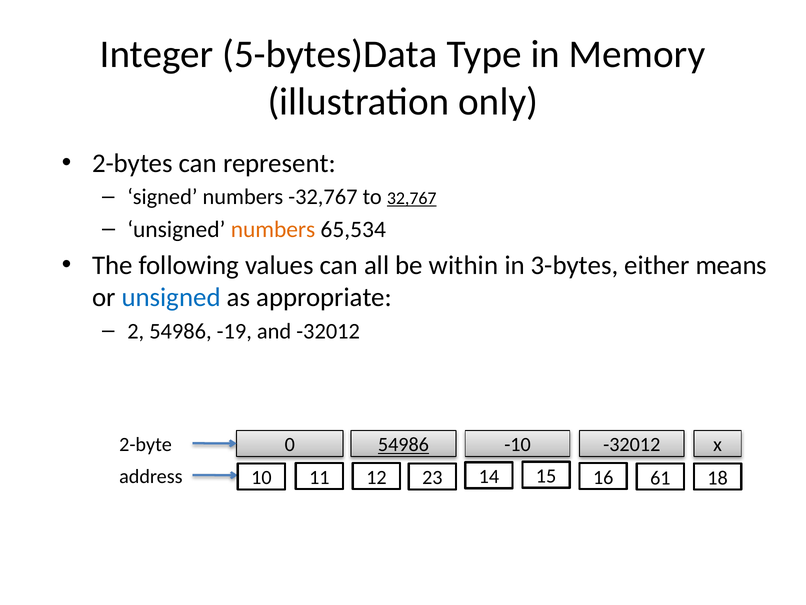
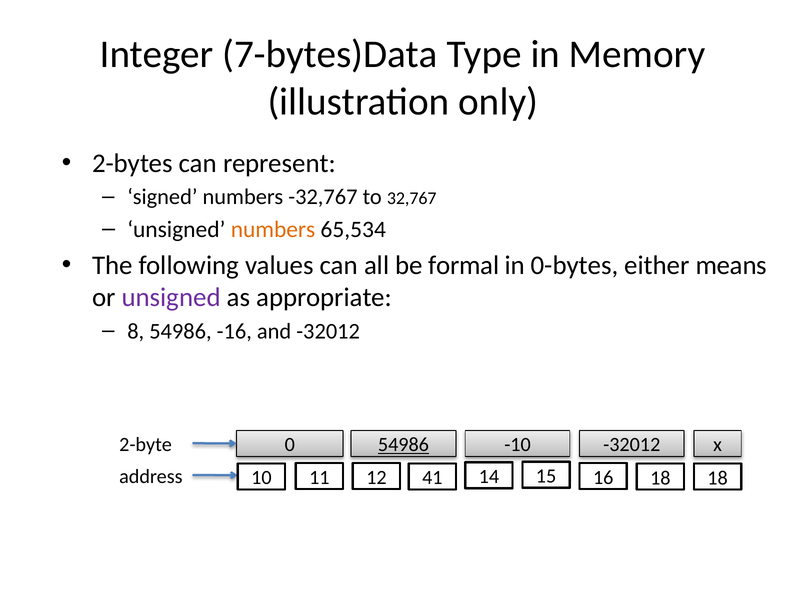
5-bytes)Data: 5-bytes)Data -> 7-bytes)Data (330, 54)
32,767 underline: present -> none (412, 198)
within: within -> formal (464, 265)
3-bytes: 3-bytes -> 0-bytes (575, 265)
unsigned colour: blue -> purple (171, 297)
2: 2 -> 8 (136, 331)
-19: -19 -> -16 (234, 331)
16 61: 61 -> 18 (660, 477)
23: 23 -> 41 (432, 477)
